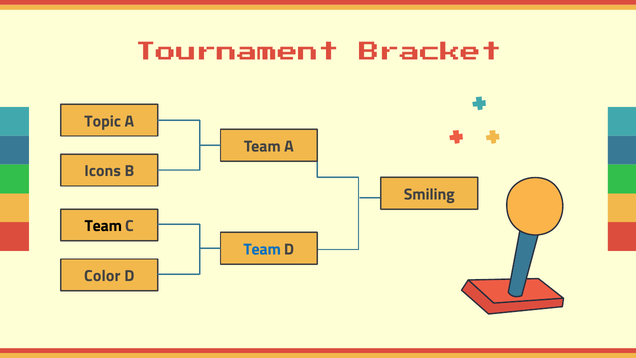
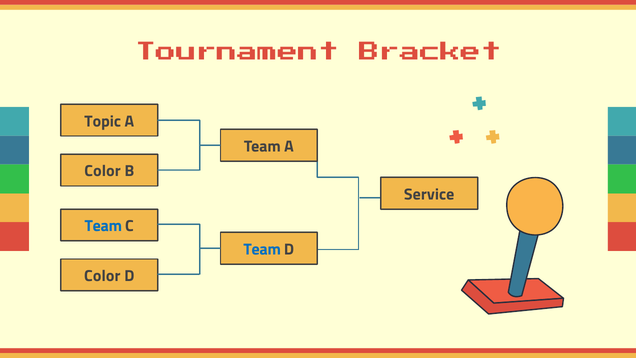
Icons: Icons -> Color (103, 171)
Smiling: Smiling -> Service (429, 194)
Team colour: black -> blue (103, 226)
